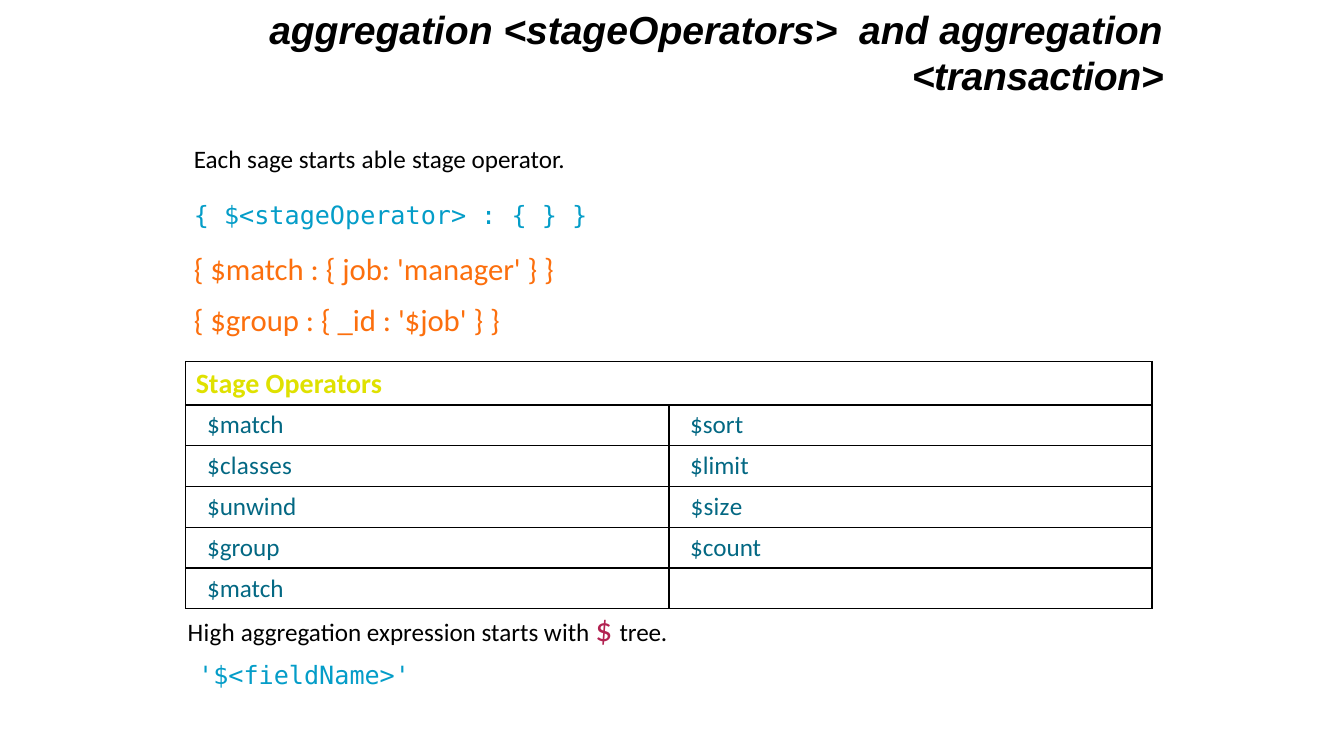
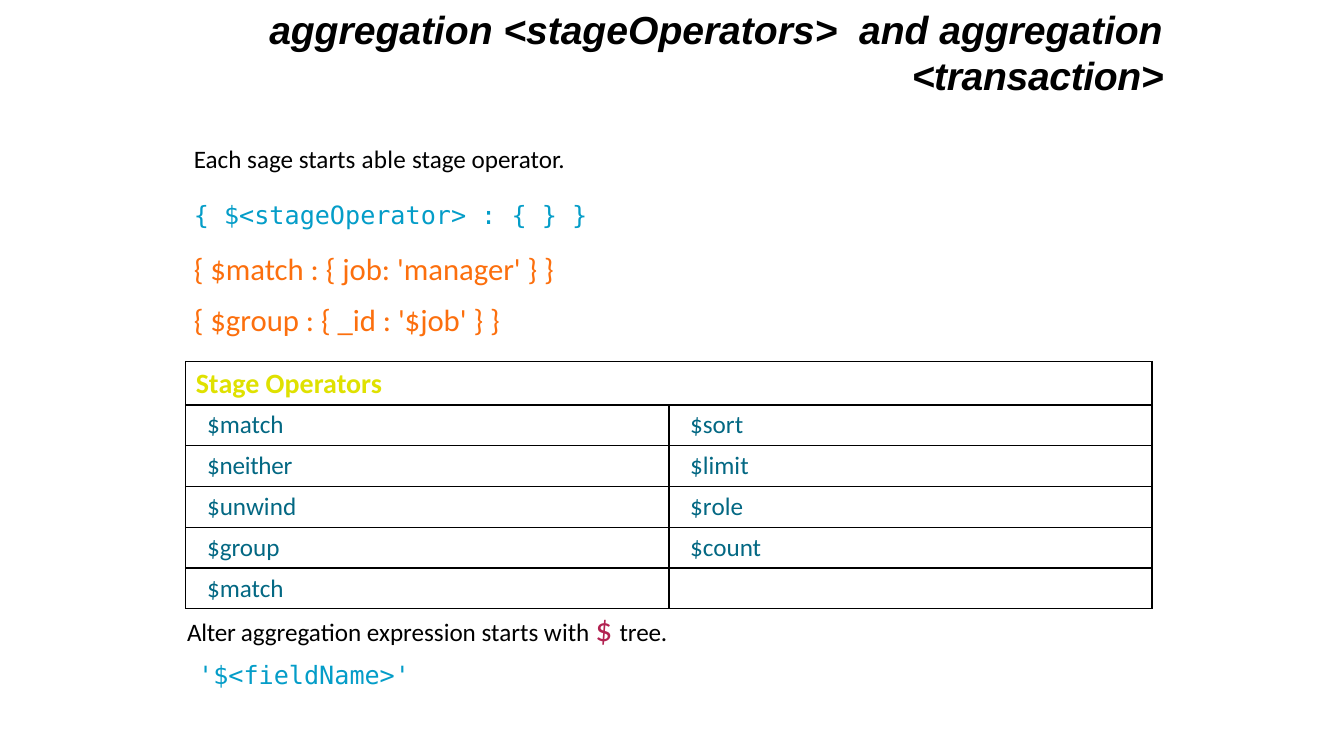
$classes: $classes -> $neither (250, 467)
$size: $size -> $role (717, 507)
High: High -> Alter (212, 634)
